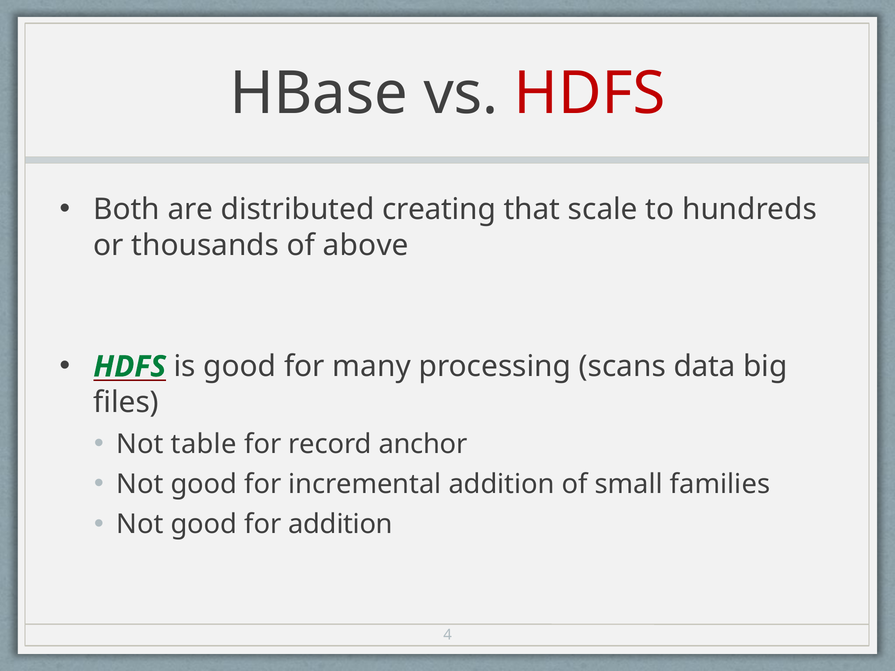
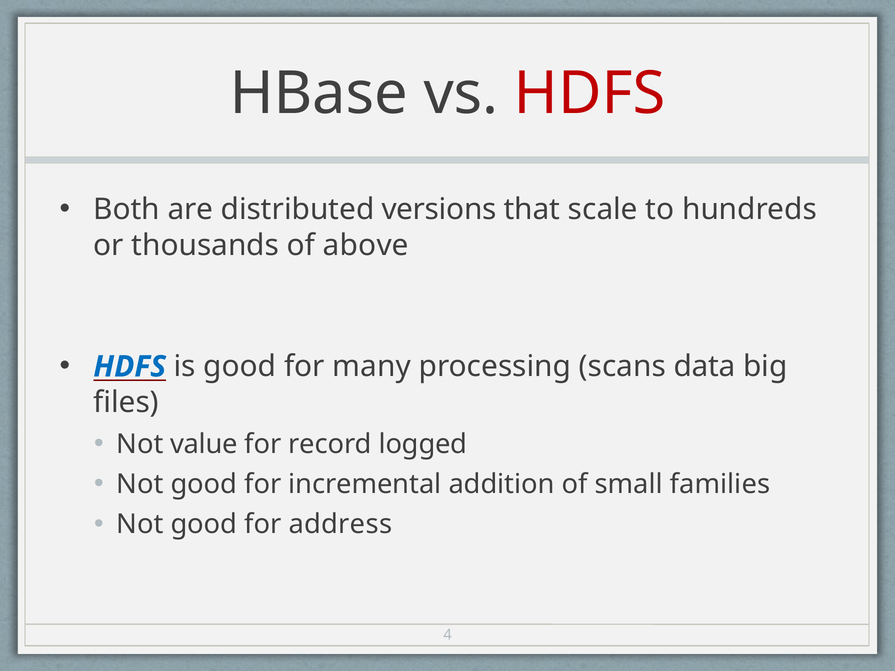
creating: creating -> versions (439, 210)
HDFS colour: green -> blue (130, 367)
table: table -> value (204, 444)
anchor: anchor -> logged (423, 444)
for addition: addition -> address (340, 525)
